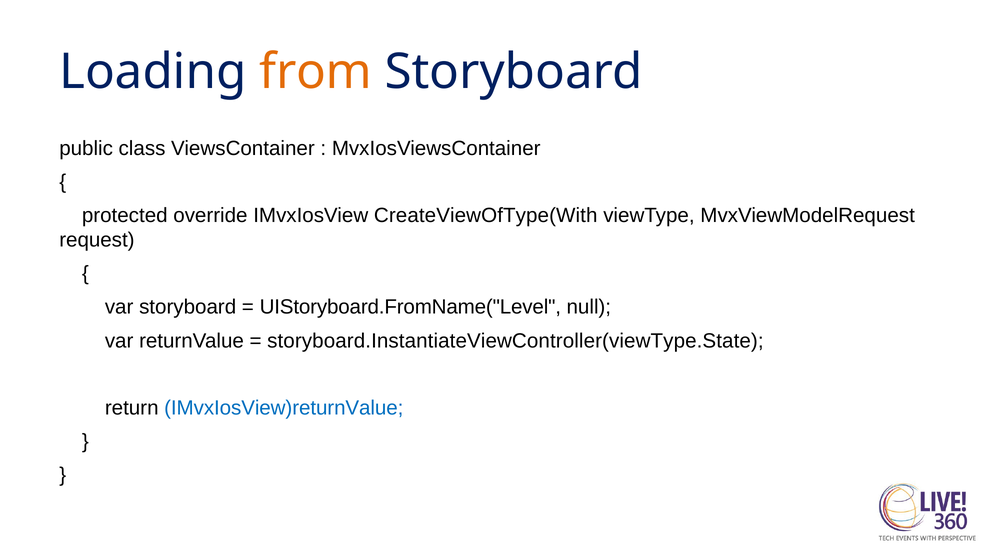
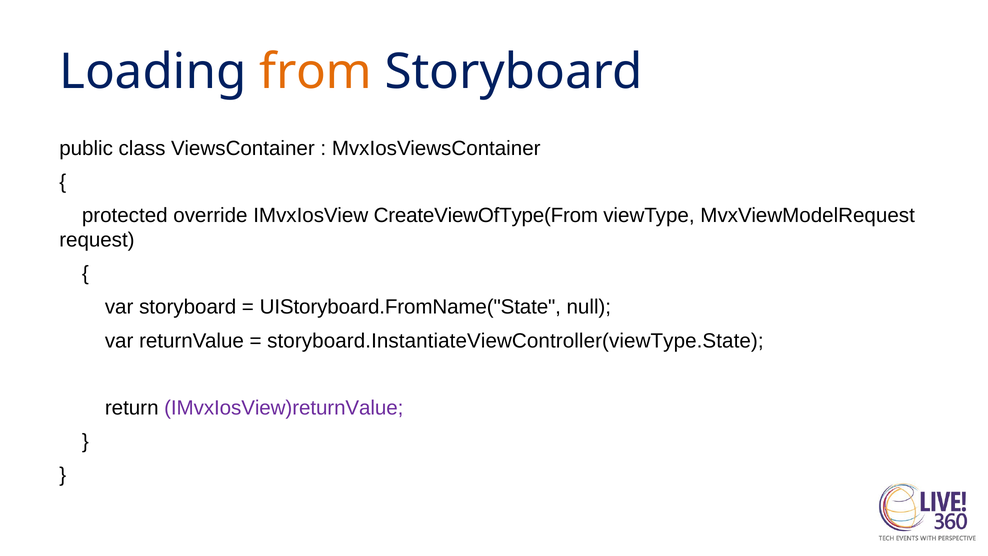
CreateViewOfType(With: CreateViewOfType(With -> CreateViewOfType(From (486, 215)
UIStoryboard.FromName("Level: UIStoryboard.FromName("Level -> UIStoryboard.FromName("State (410, 307)
IMvxIosView)returnValue colour: blue -> purple (284, 408)
